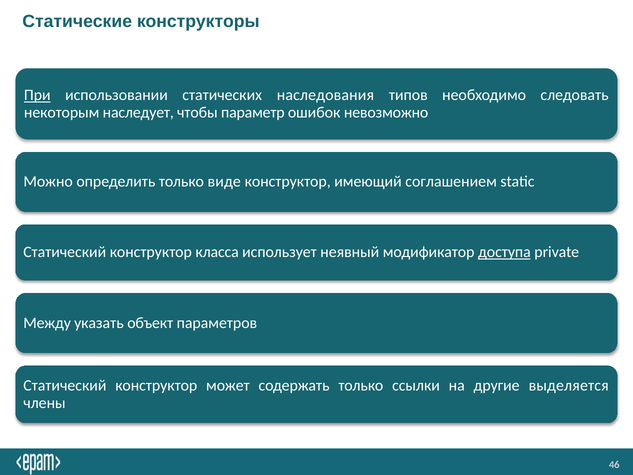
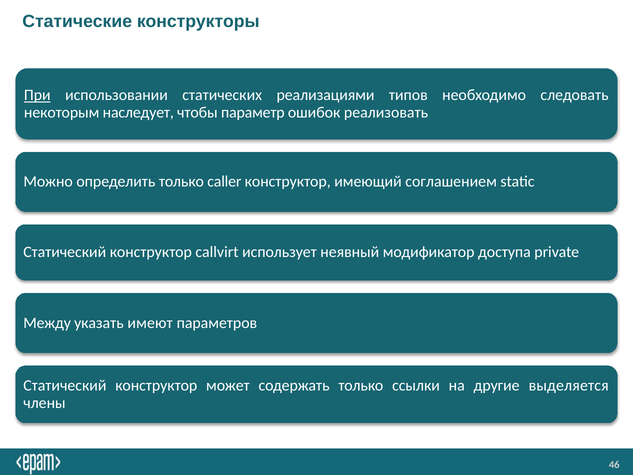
наследования: наследования -> реализациями (326, 95)
невозможно: невозможно -> реализовать (386, 112)
виде: виде -> caller (224, 182)
класса: класса -> callvirt (217, 252)
доступа underline: present -> none (504, 252)
объект: объект -> имеют (150, 323)
